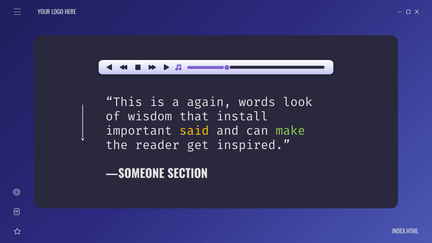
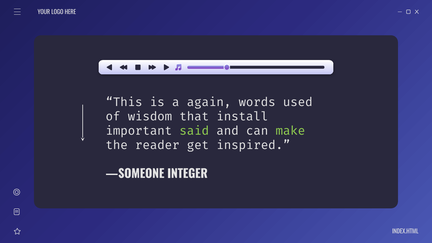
look: look -> used (298, 102)
said colour: yellow -> light green (194, 131)
SECTION: SECTION -> INTEGER (188, 174)
